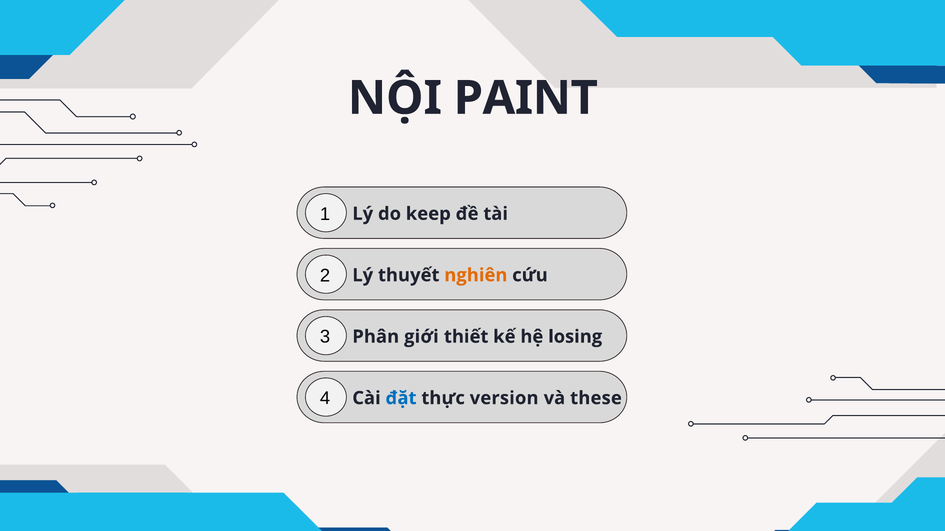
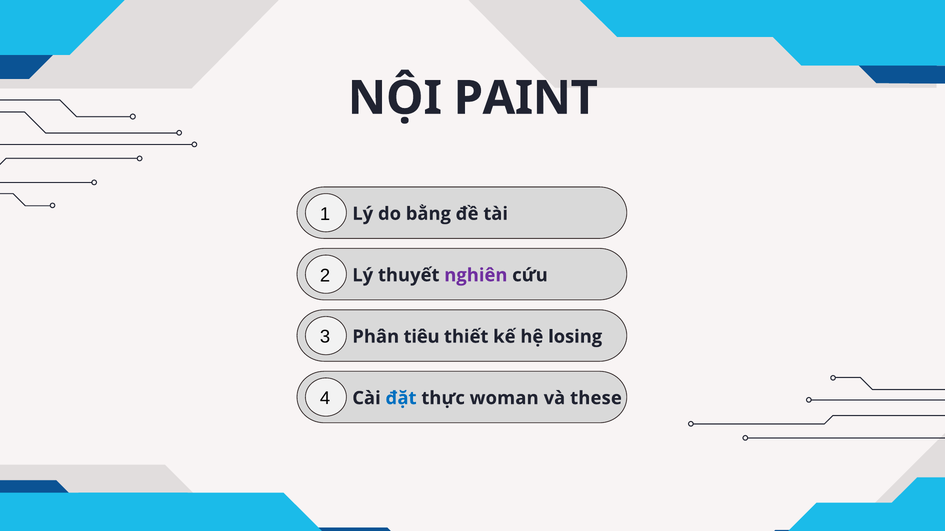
keep: keep -> bằng (428, 214)
nghiên colour: orange -> purple (476, 276)
giới: giới -> tiêu (422, 337)
version: version -> woman (504, 399)
